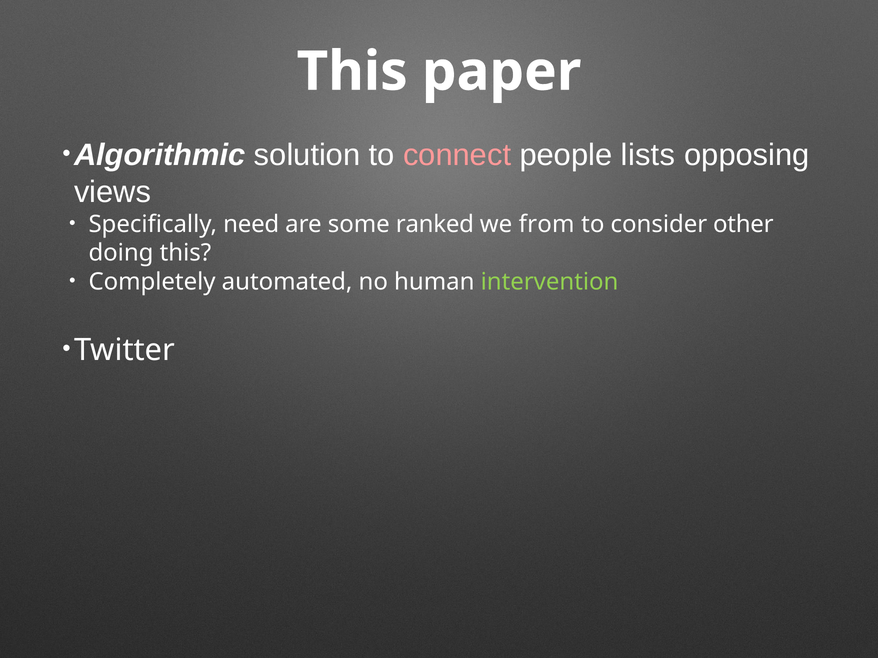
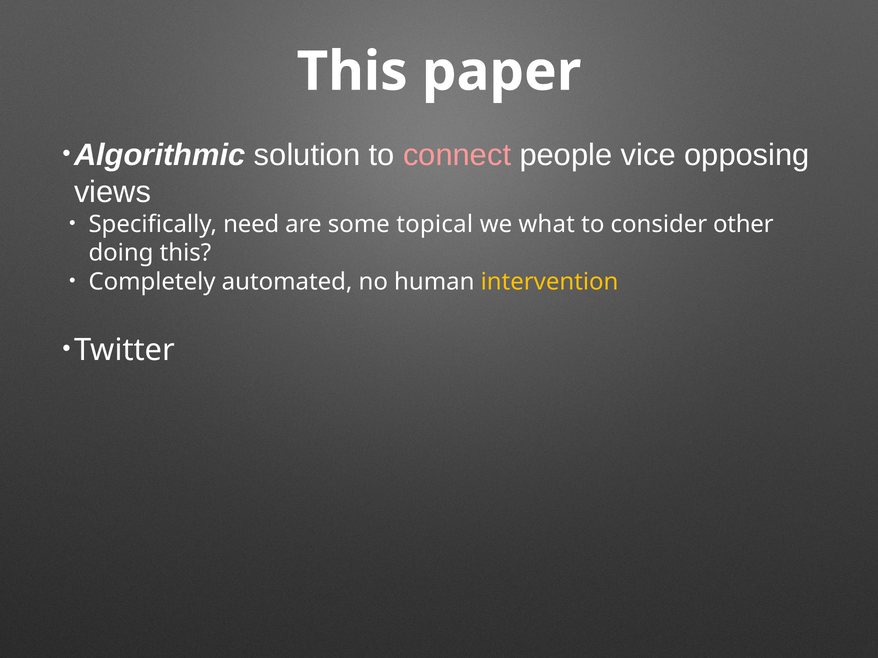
lists: lists -> vice (648, 155)
ranked: ranked -> topical (435, 224)
from: from -> what (547, 224)
intervention colour: light green -> yellow (550, 282)
